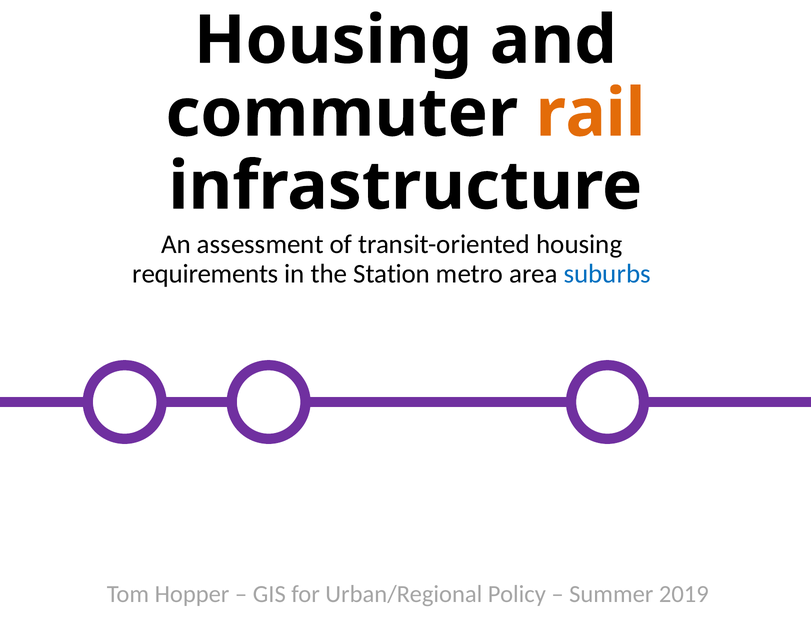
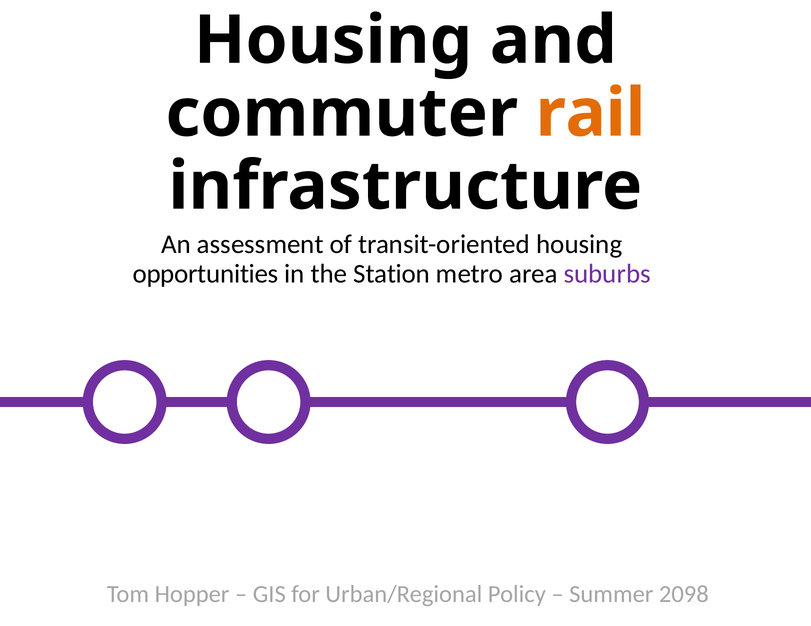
requirements: requirements -> opportunities (205, 274)
suburbs colour: blue -> purple (607, 274)
2019: 2019 -> 2098 (684, 595)
